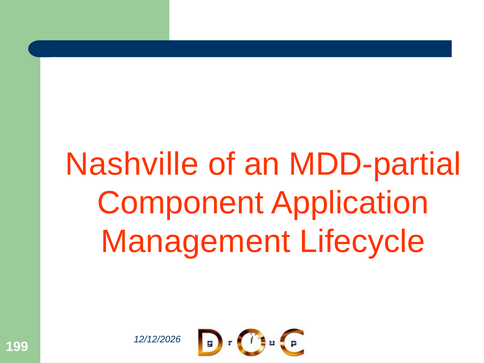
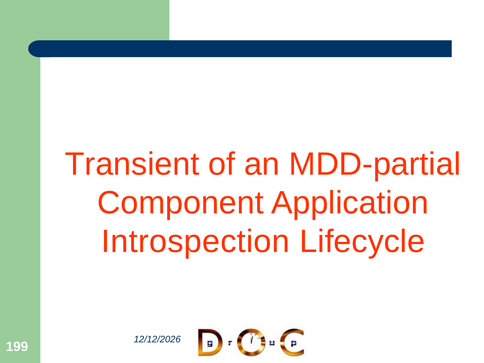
Nashville: Nashville -> Transient (132, 164)
Management: Management -> Introspection (196, 242)
